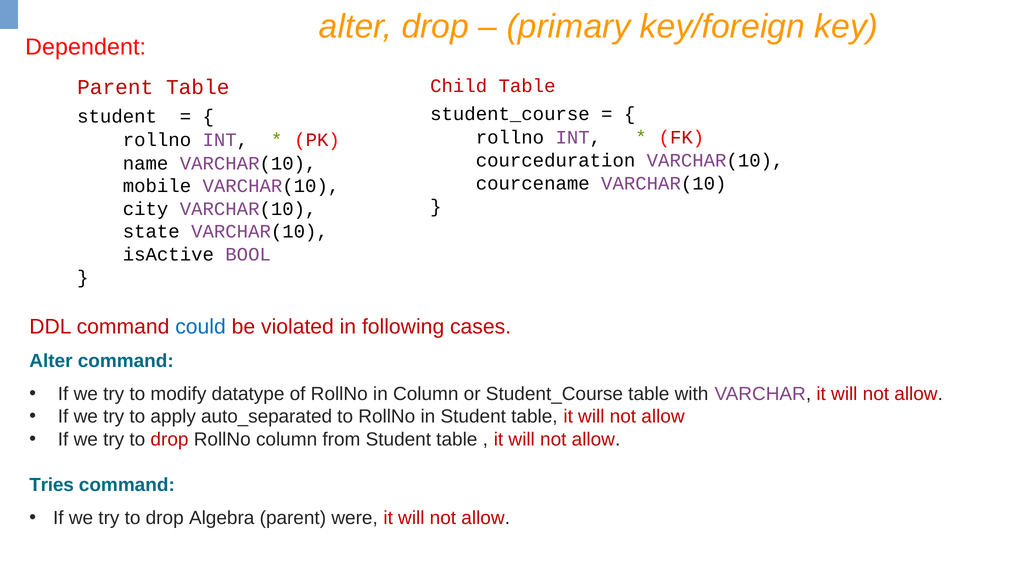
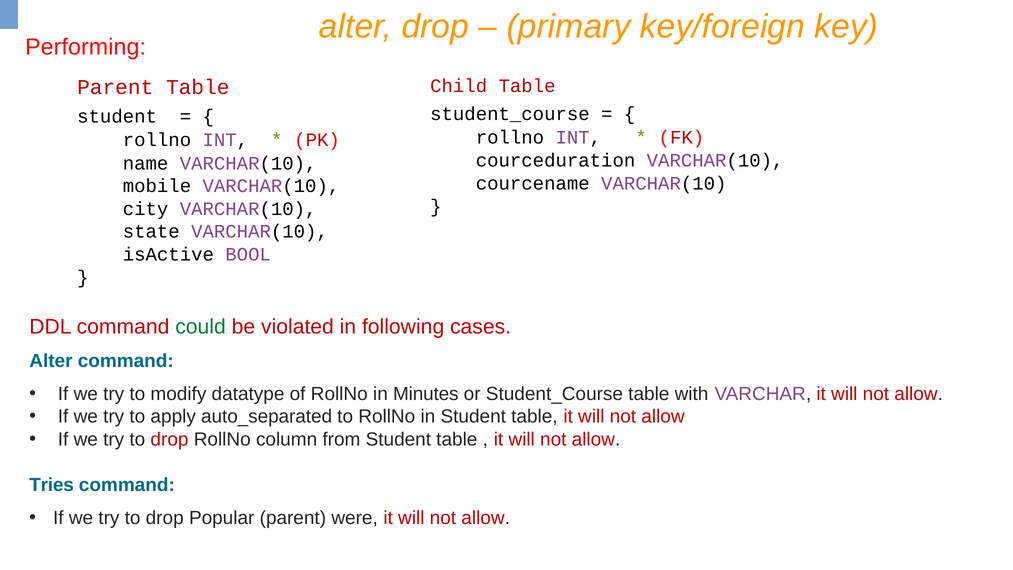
Dependent: Dependent -> Performing (86, 47)
could colour: blue -> green (201, 327)
in Column: Column -> Minutes (426, 394)
Algebra: Algebra -> Popular (222, 518)
